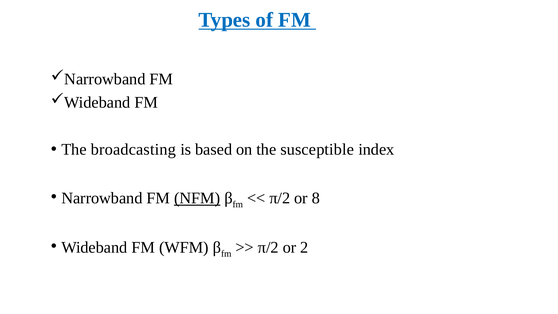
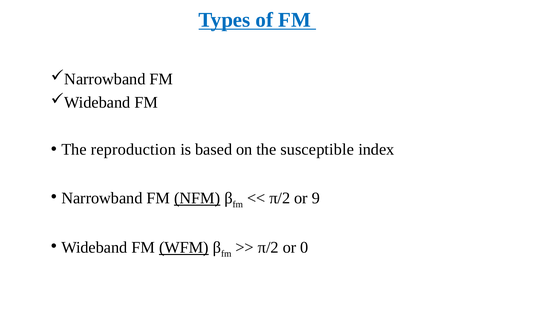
broadcasting: broadcasting -> reproduction (133, 149)
8: 8 -> 9 (316, 198)
WFM underline: none -> present (184, 247)
2: 2 -> 0 (304, 247)
